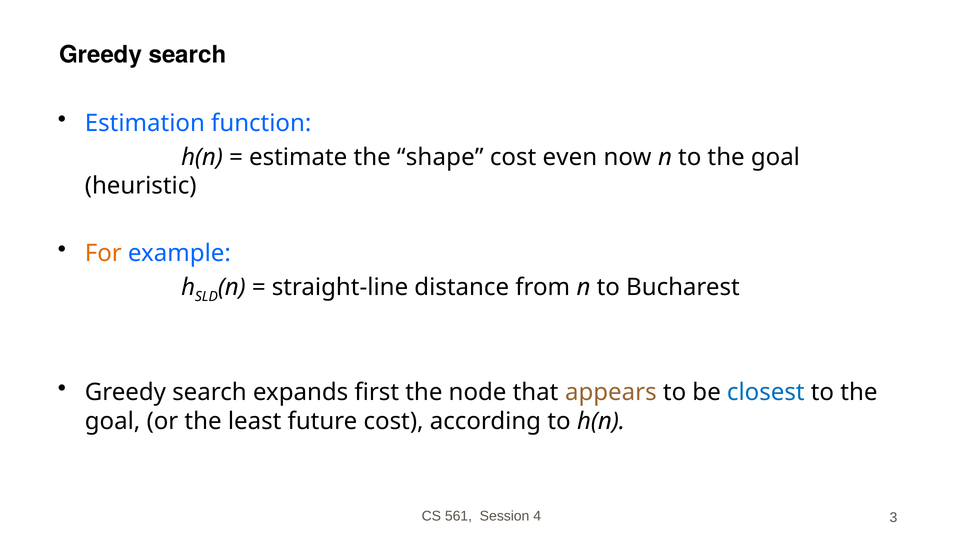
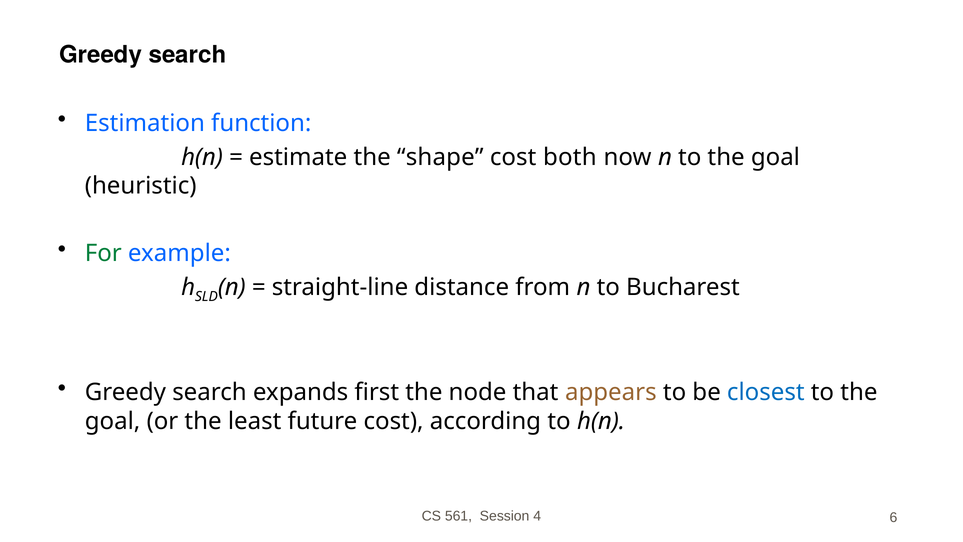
even: even -> both (570, 157)
For colour: orange -> green (103, 253)
3: 3 -> 6 (893, 517)
